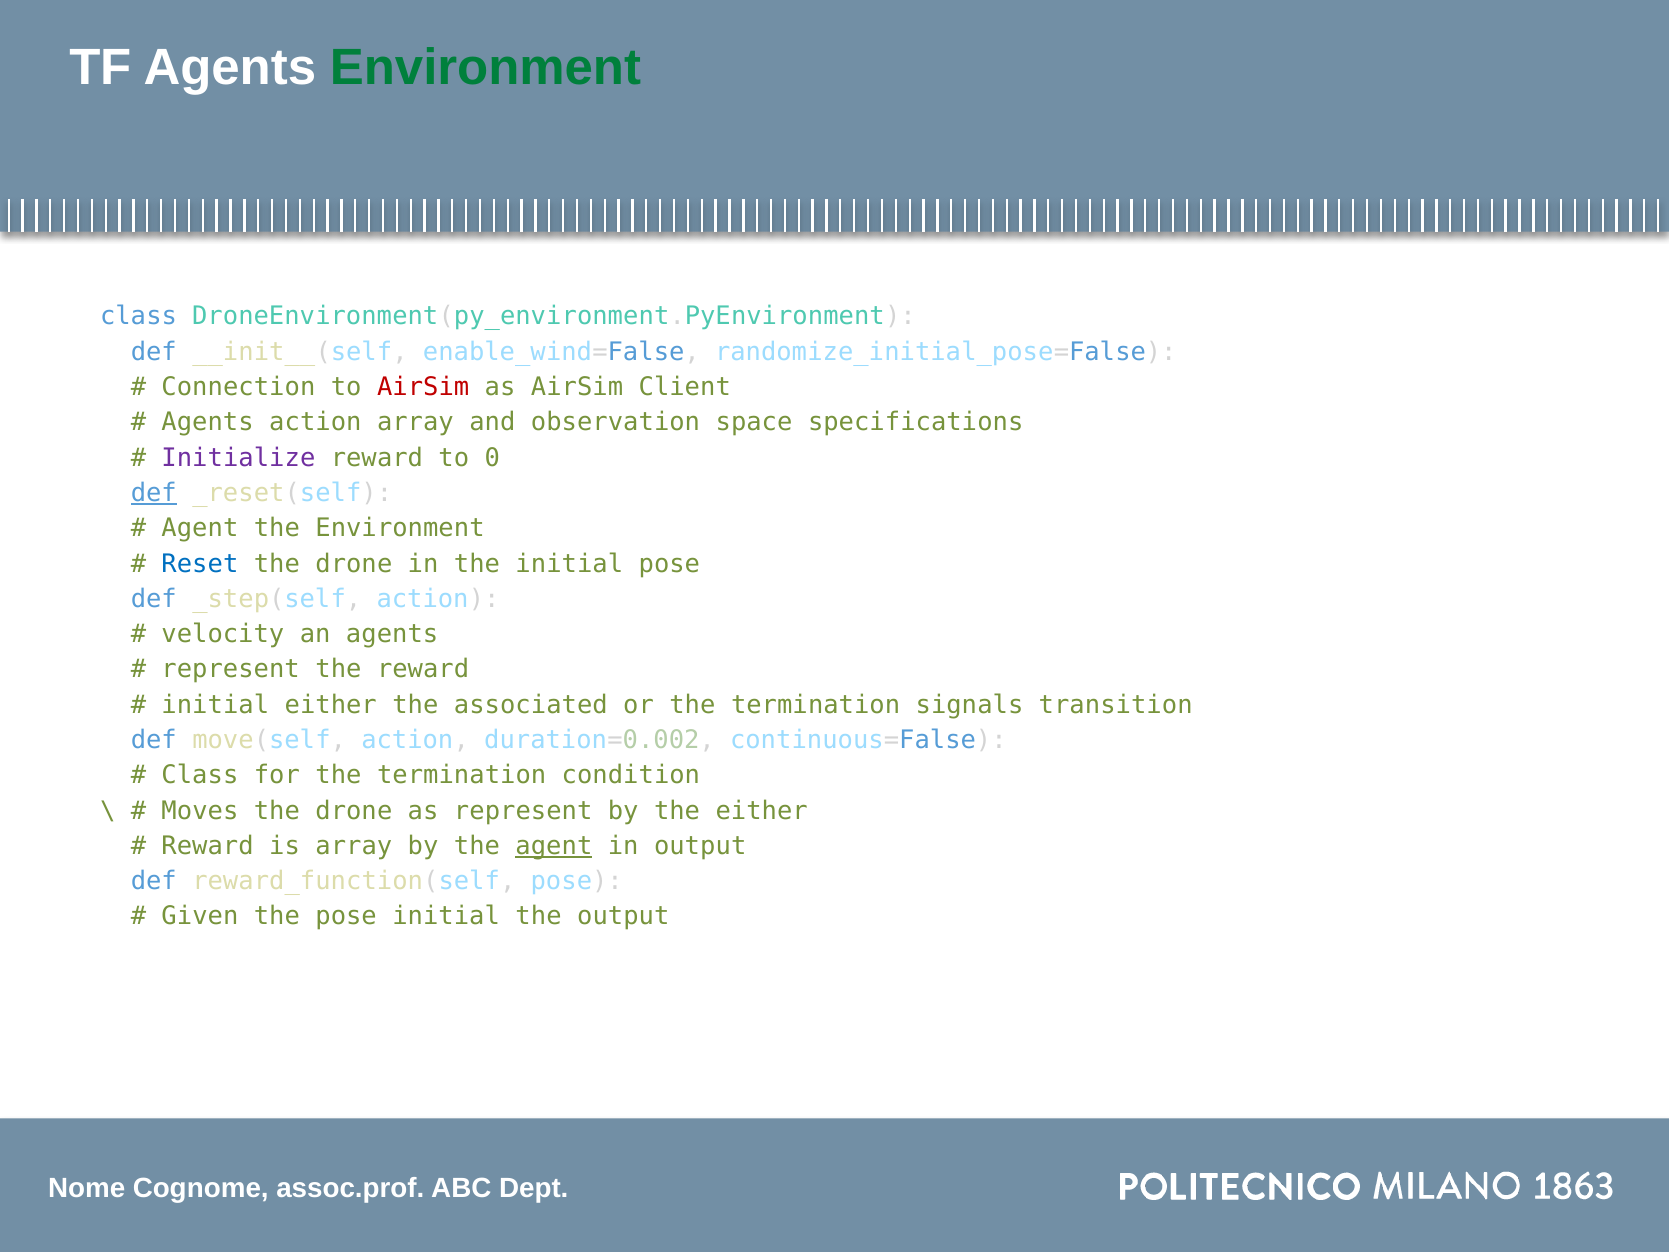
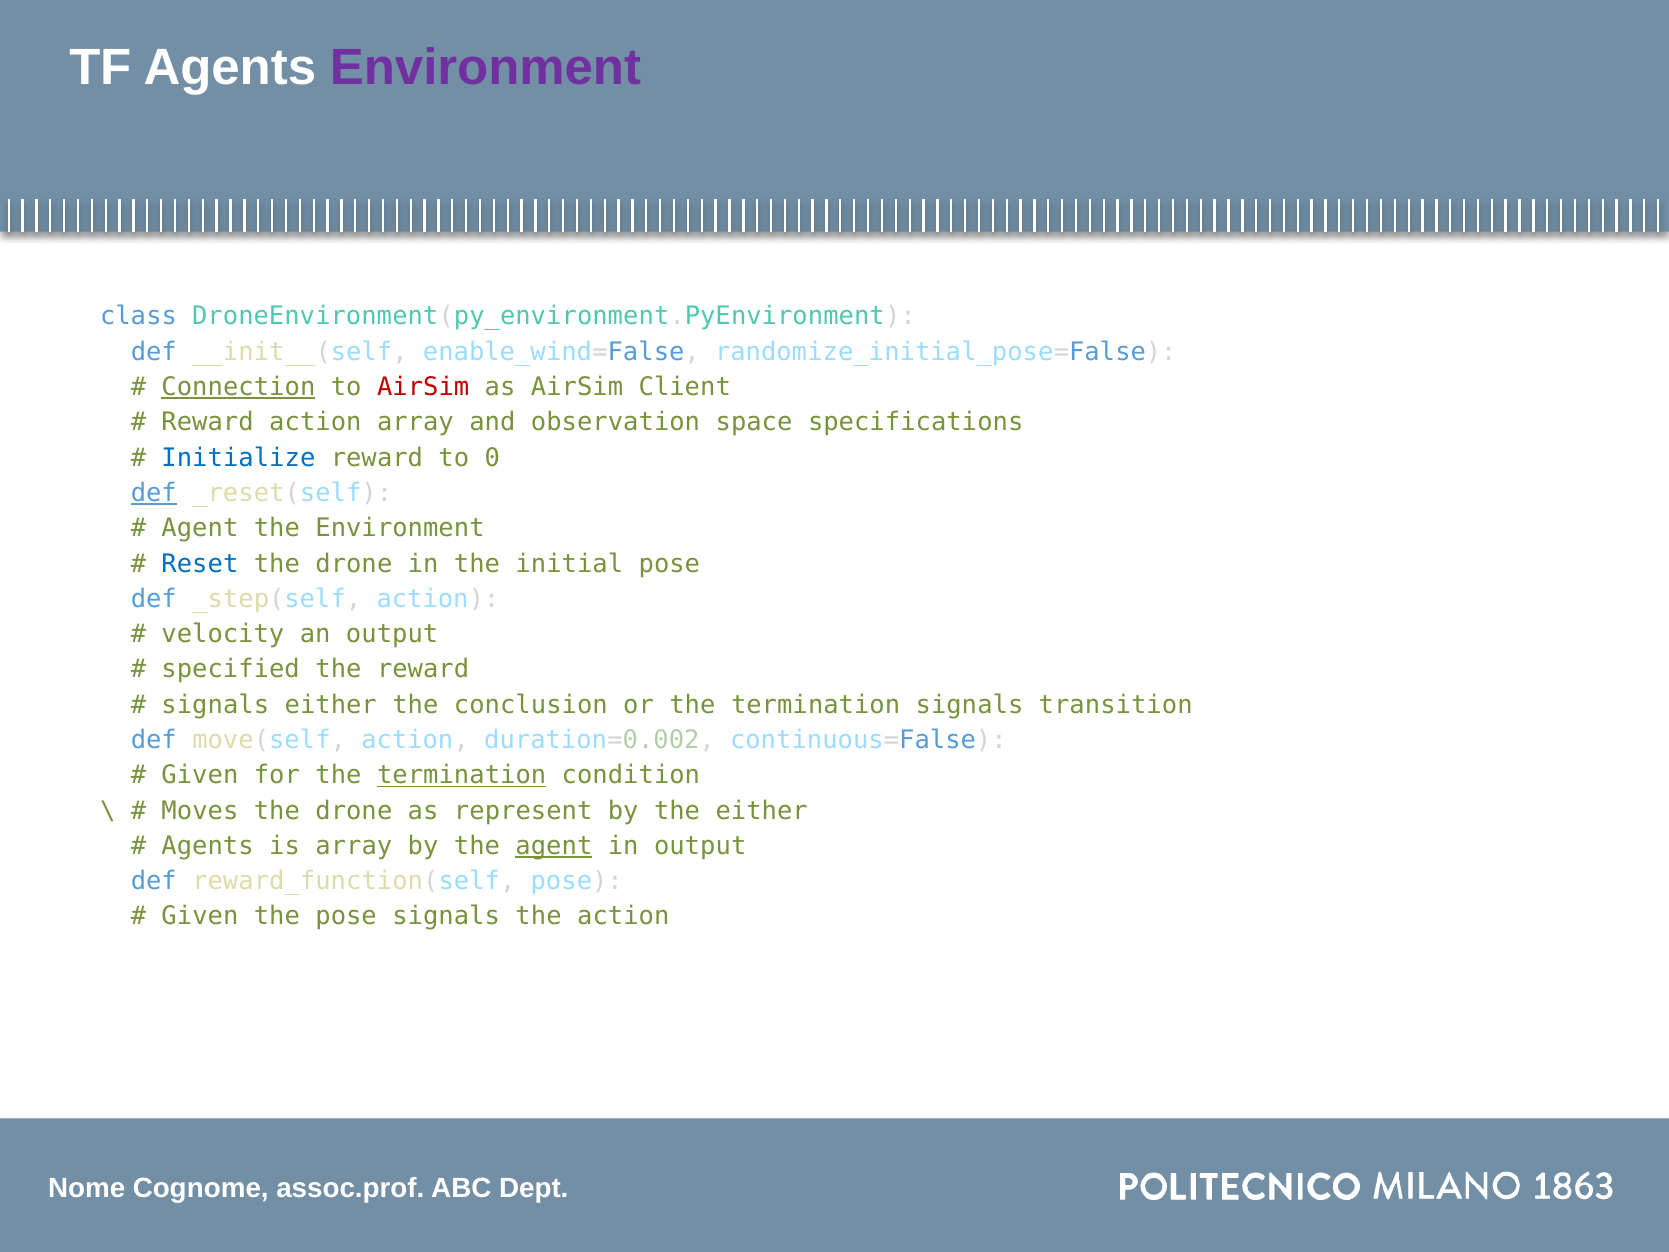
Environment colour: green -> purple (486, 68)
Connection underline: none -> present (238, 387)
Agents: Agents -> Reward (208, 422)
Initialize colour: purple -> blue (238, 458)
an agents: agents -> output (392, 634)
represent: represent -> specified (231, 669)
initial: initial -> signals (215, 705)
associated: associated -> conclusion (531, 705)
Class: Class -> Given (200, 775)
termination underline: none -> present (462, 775)
Reward: Reward -> Agents (208, 846)
pose initial: initial -> signals (446, 916)
the output: output -> action (623, 916)
